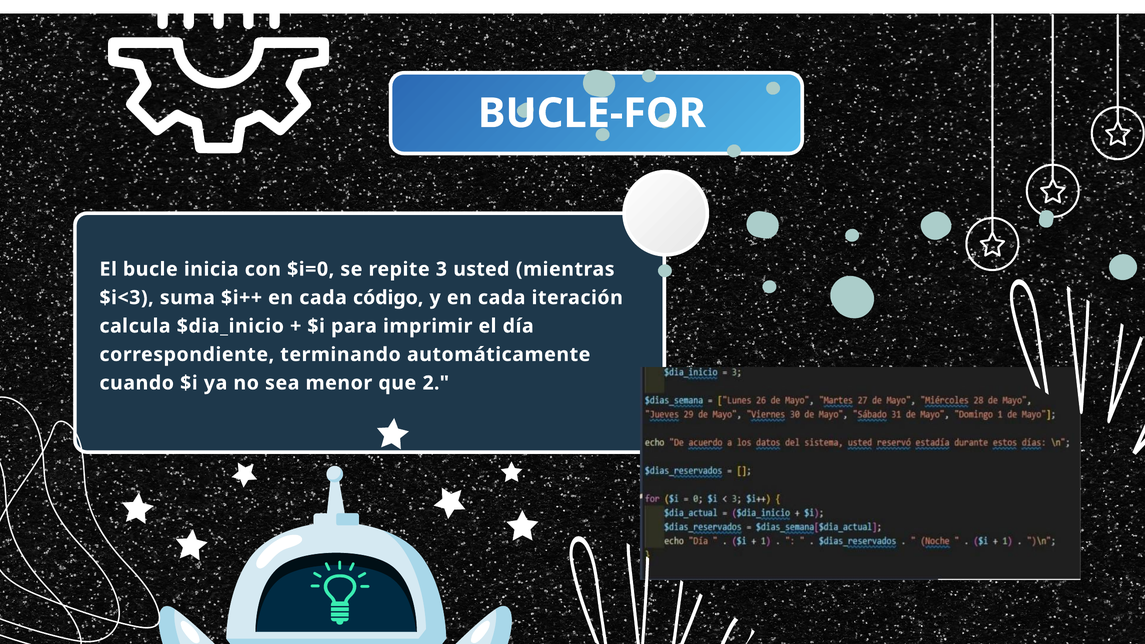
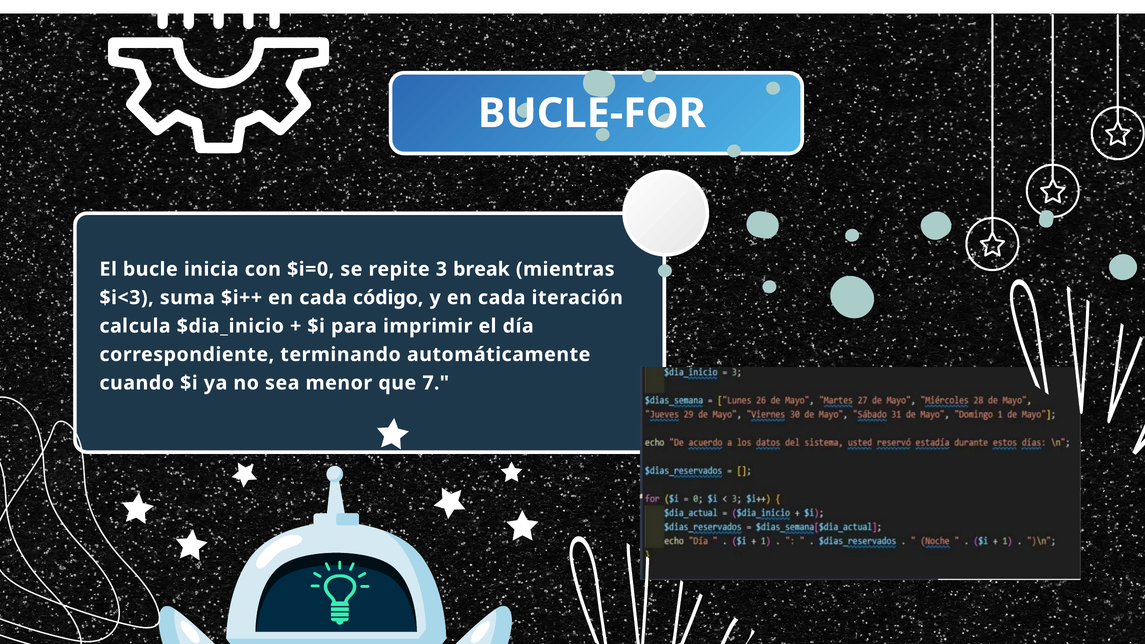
usted: usted -> break (481, 269)
2: 2 -> 7 (436, 383)
